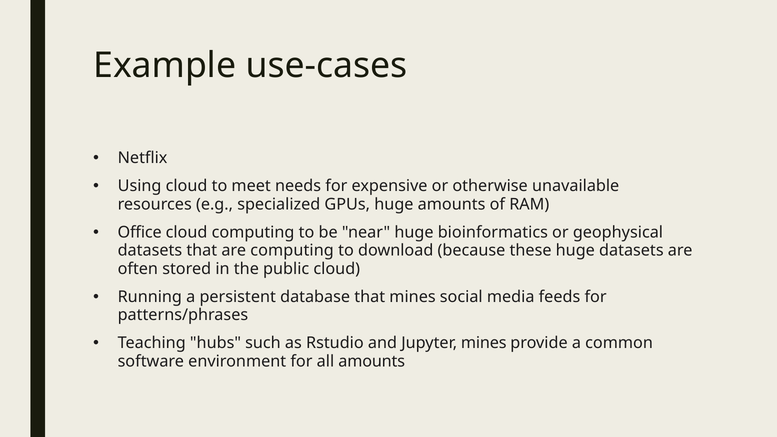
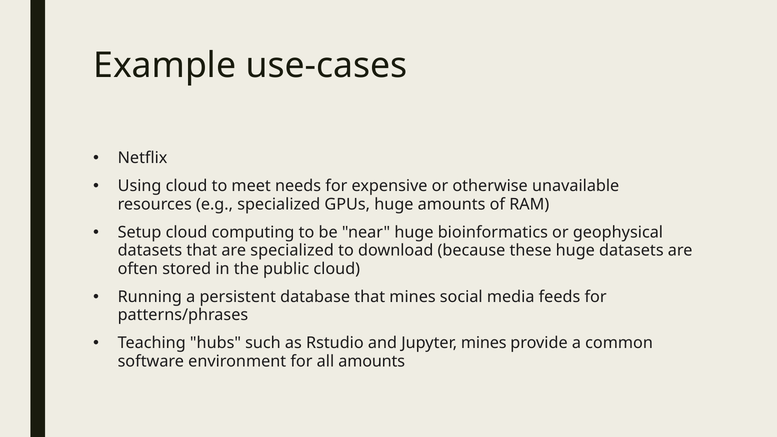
Office: Office -> Setup (140, 232)
are computing: computing -> specialized (292, 250)
